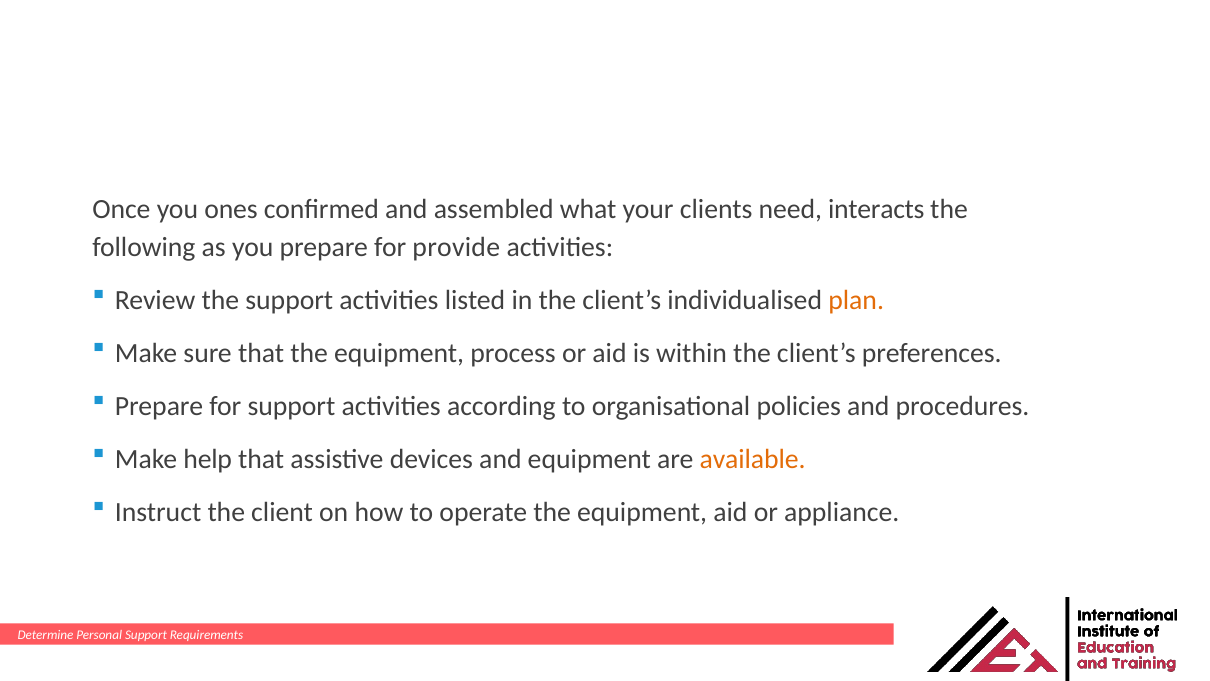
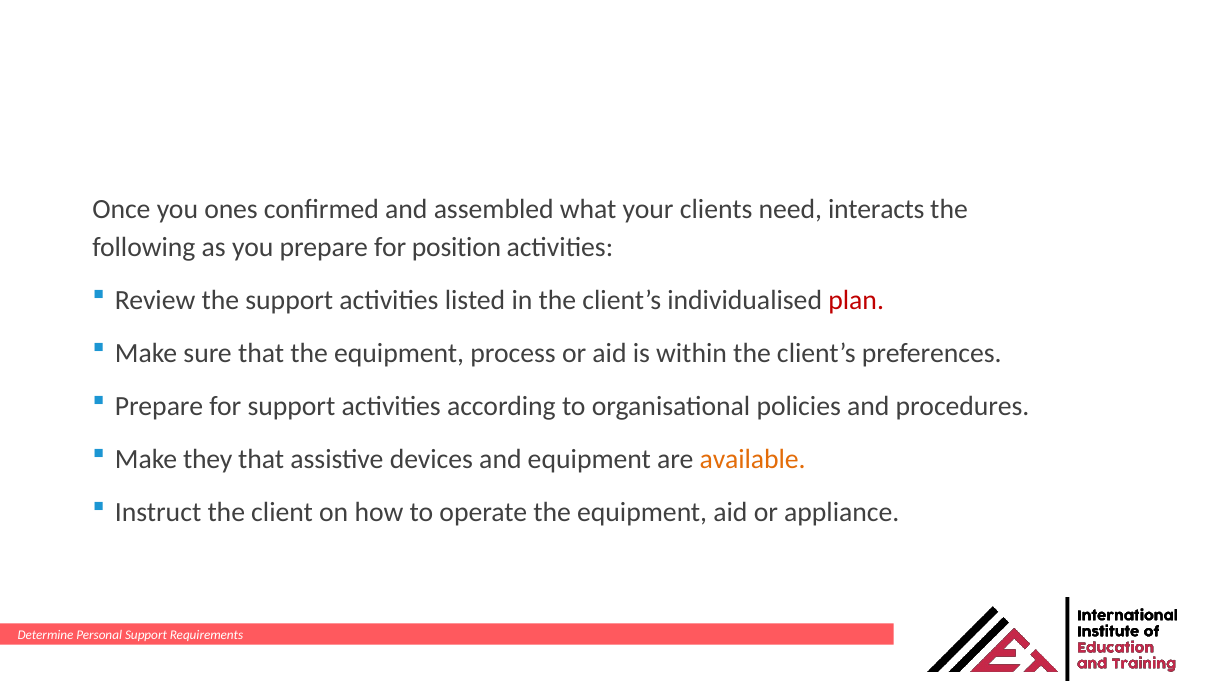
provide: provide -> position (457, 247)
plan colour: orange -> red (856, 300)
help: help -> they (208, 459)
